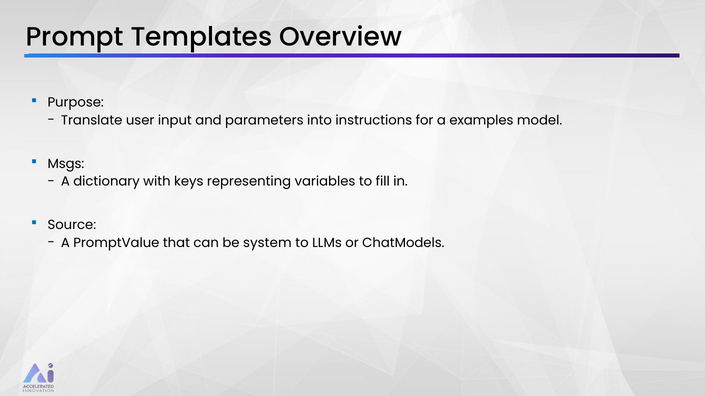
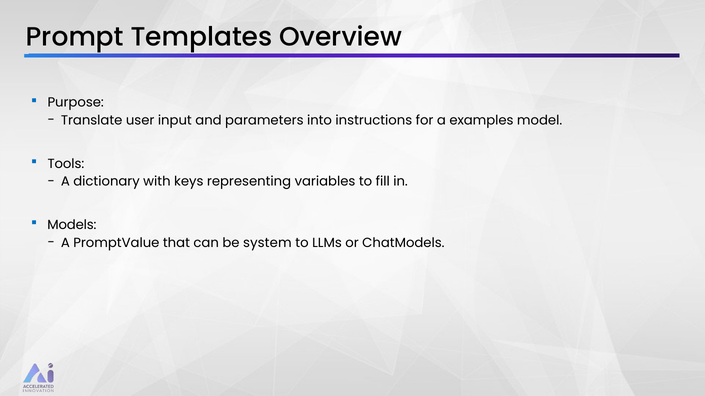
Msgs: Msgs -> Tools (66, 164)
Source: Source -> Models (72, 225)
